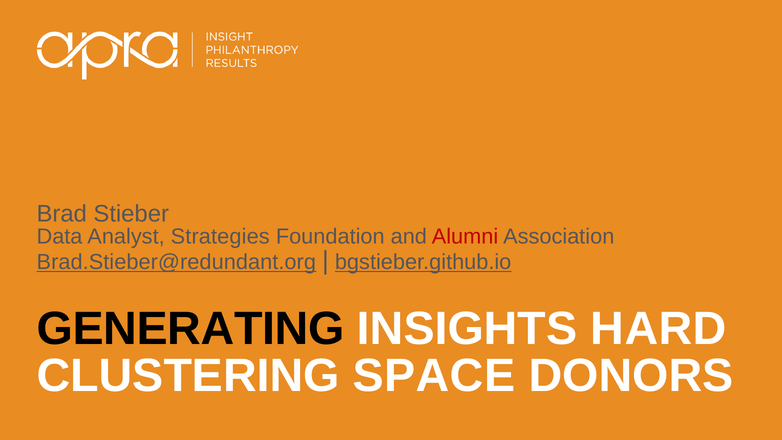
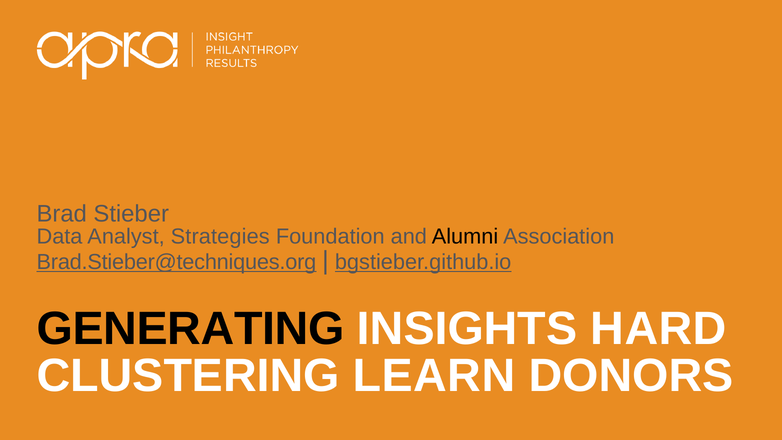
Alumni colour: red -> black (465, 237)
Brad.Stieber@redundant.org: Brad.Stieber@redundant.org -> Brad.Stieber@techniques.org (176, 262)
SPACE: SPACE -> LEARN (434, 376)
